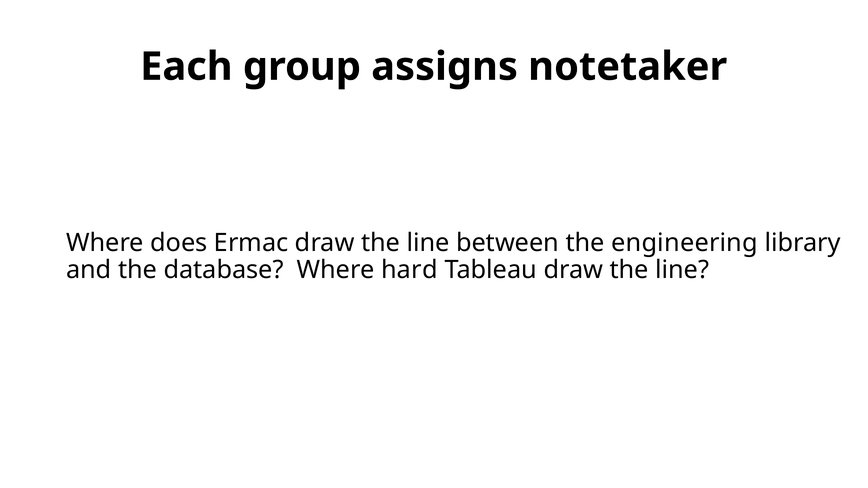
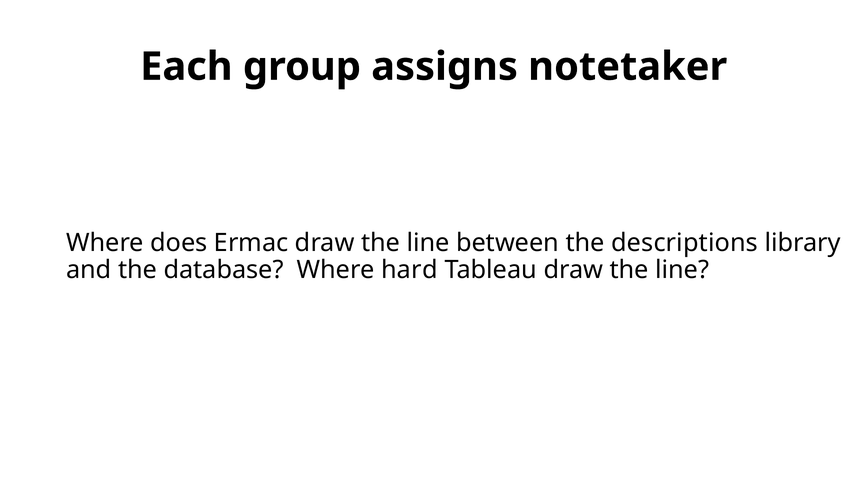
engineering: engineering -> descriptions (685, 243)
